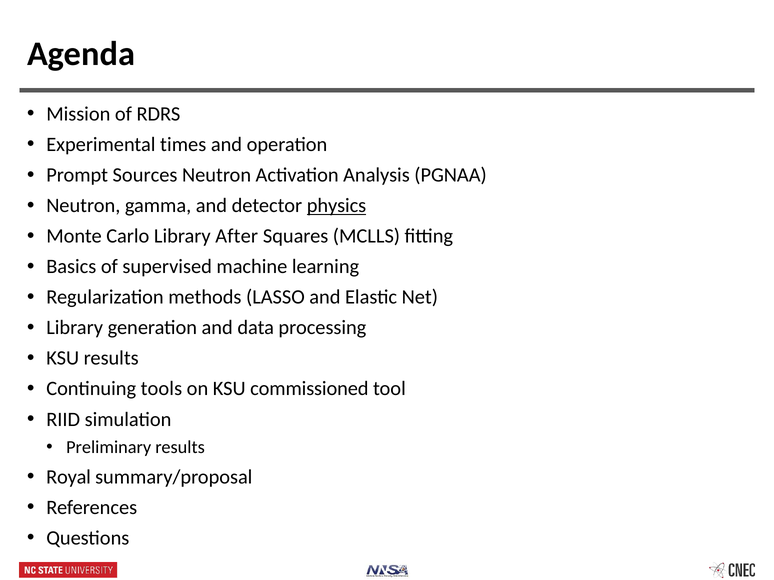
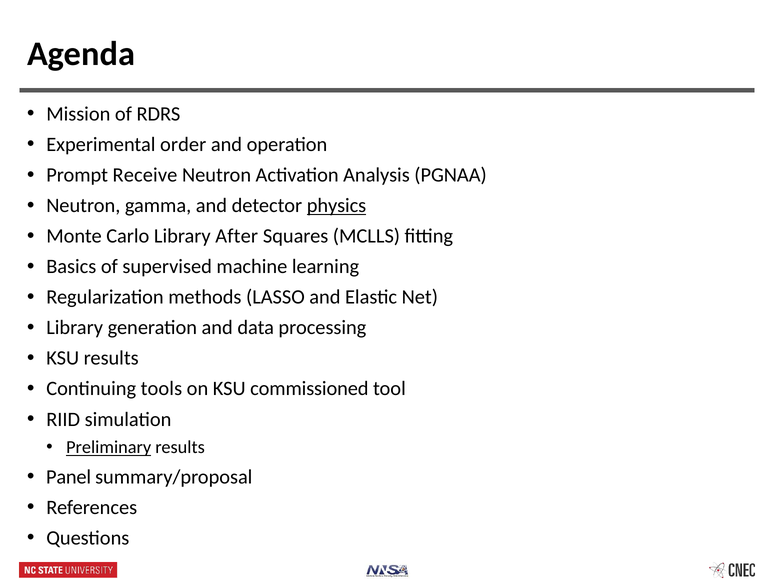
times: times -> order (183, 145)
Sources: Sources -> Receive (145, 175)
Preliminary underline: none -> present (109, 448)
Royal: Royal -> Panel (69, 477)
